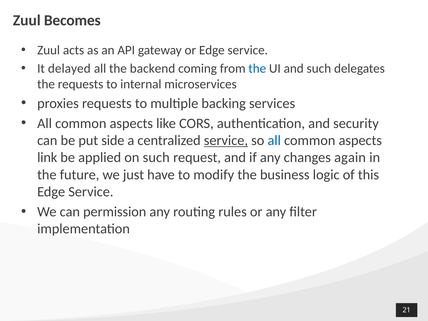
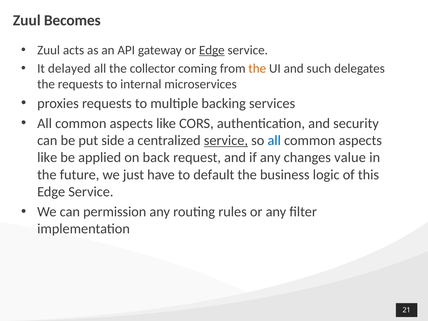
Edge underline: none -> present (212, 50)
backend: backend -> collector (153, 68)
the colour: blue -> orange (257, 68)
link: link -> like (47, 158)
on such: such -> back (156, 158)
again: again -> value (350, 158)
modify: modify -> default (214, 175)
